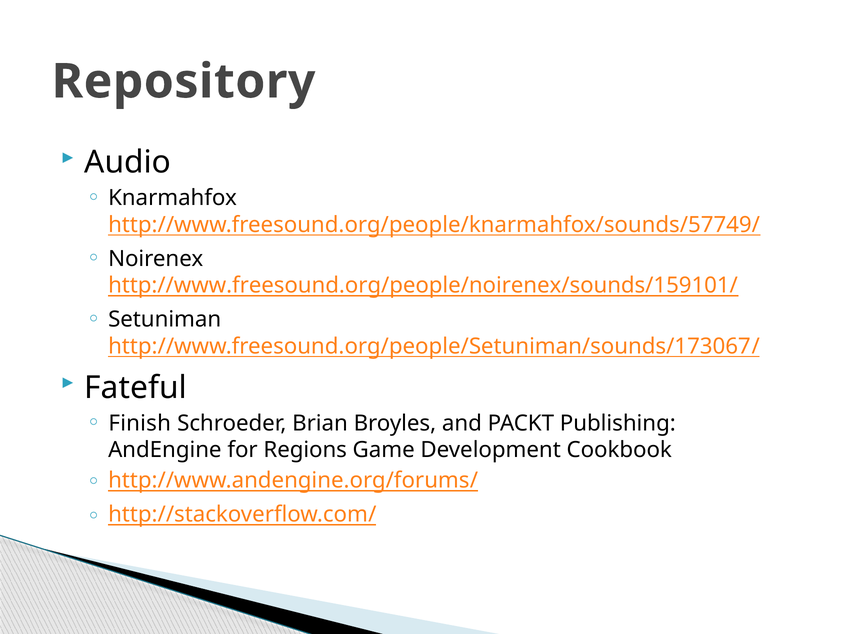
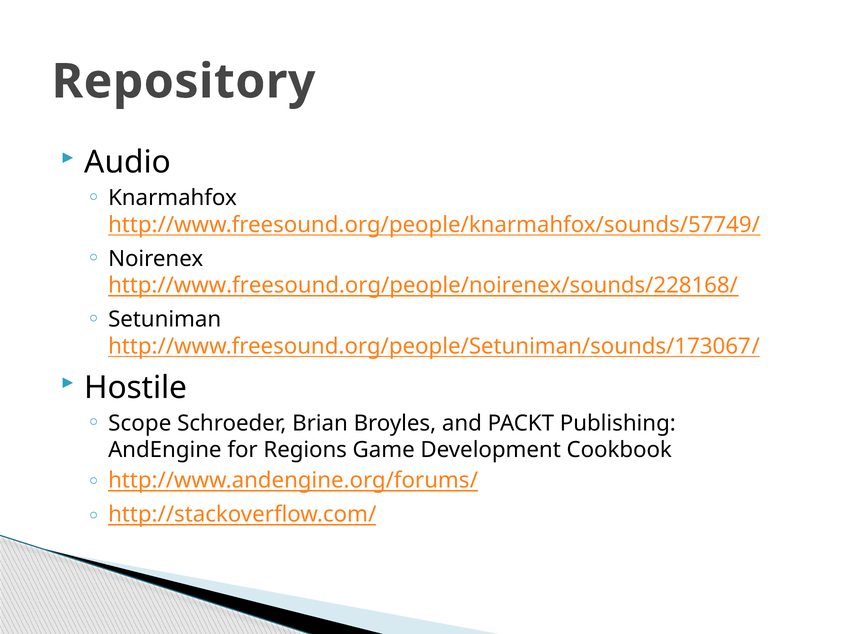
http://www.freesound.org/people/noirenex/sounds/159101/: http://www.freesound.org/people/noirenex/sounds/159101/ -> http://www.freesound.org/people/noirenex/sounds/228168/ (423, 286)
Fateful: Fateful -> Hostile (136, 388)
Finish: Finish -> Scope (140, 424)
